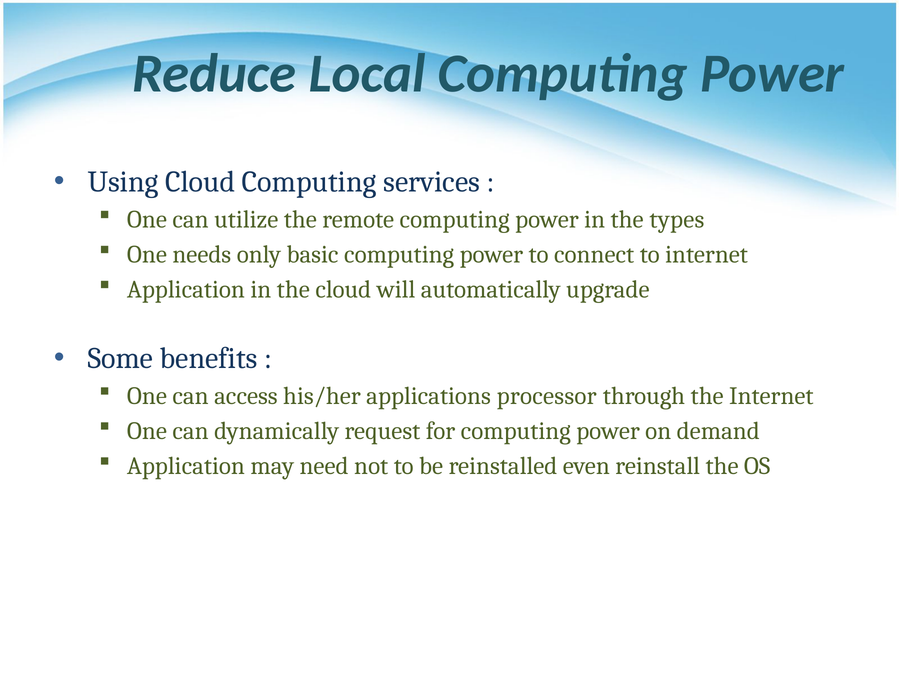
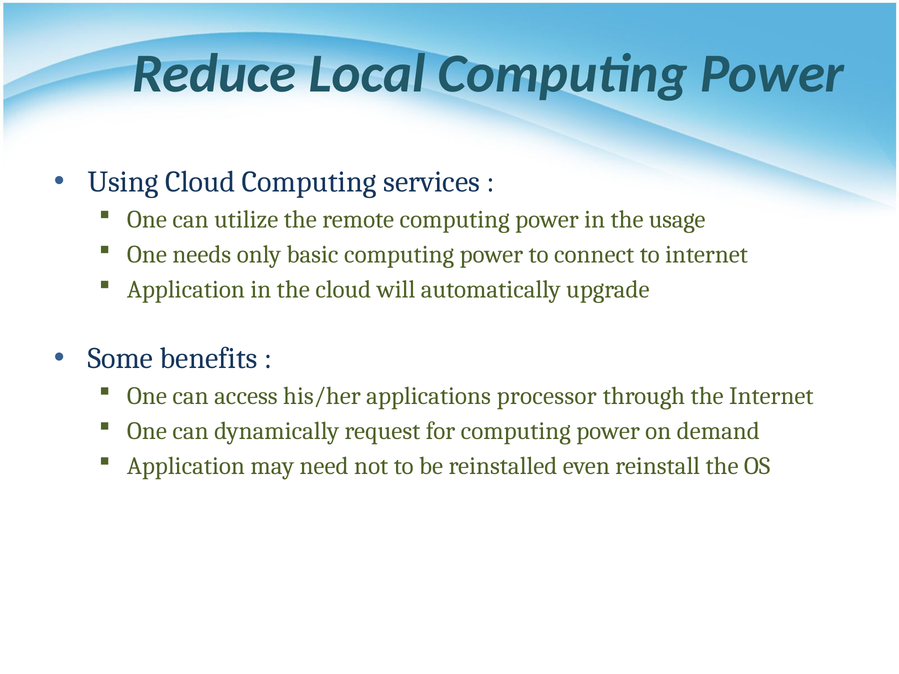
types: types -> usage (677, 220)
